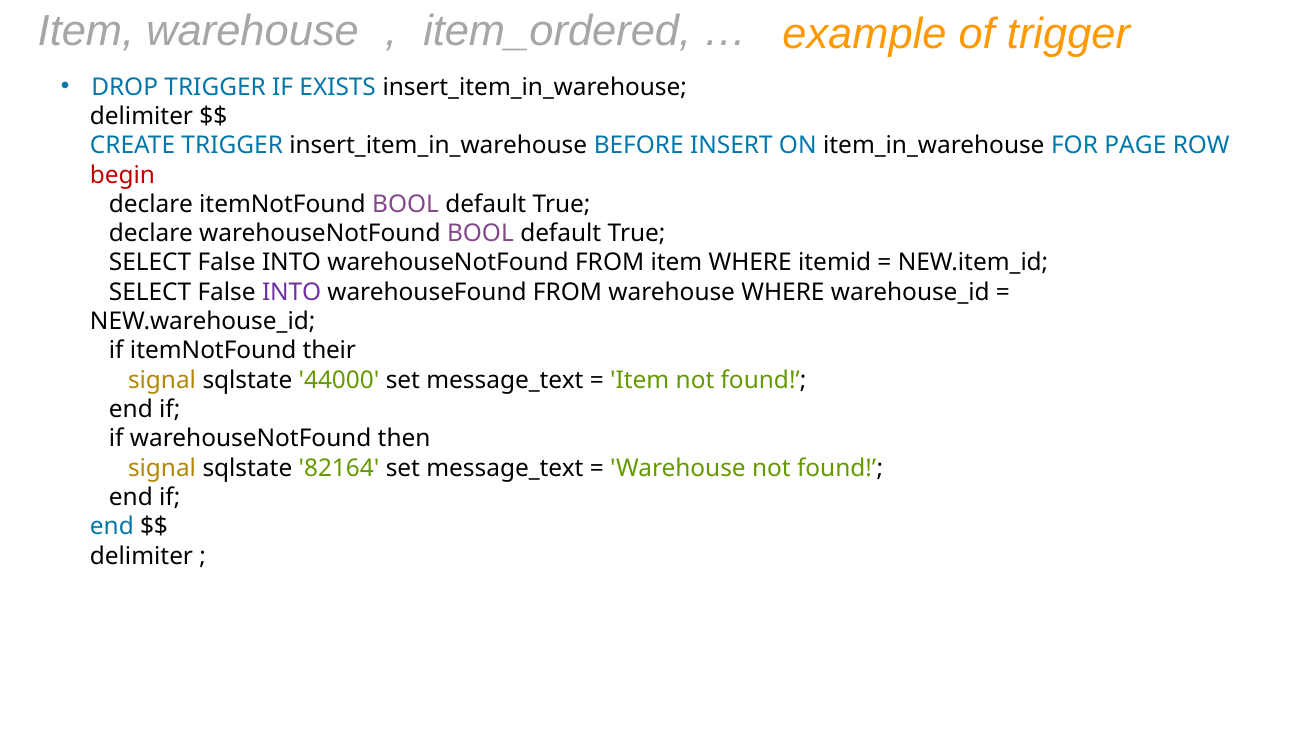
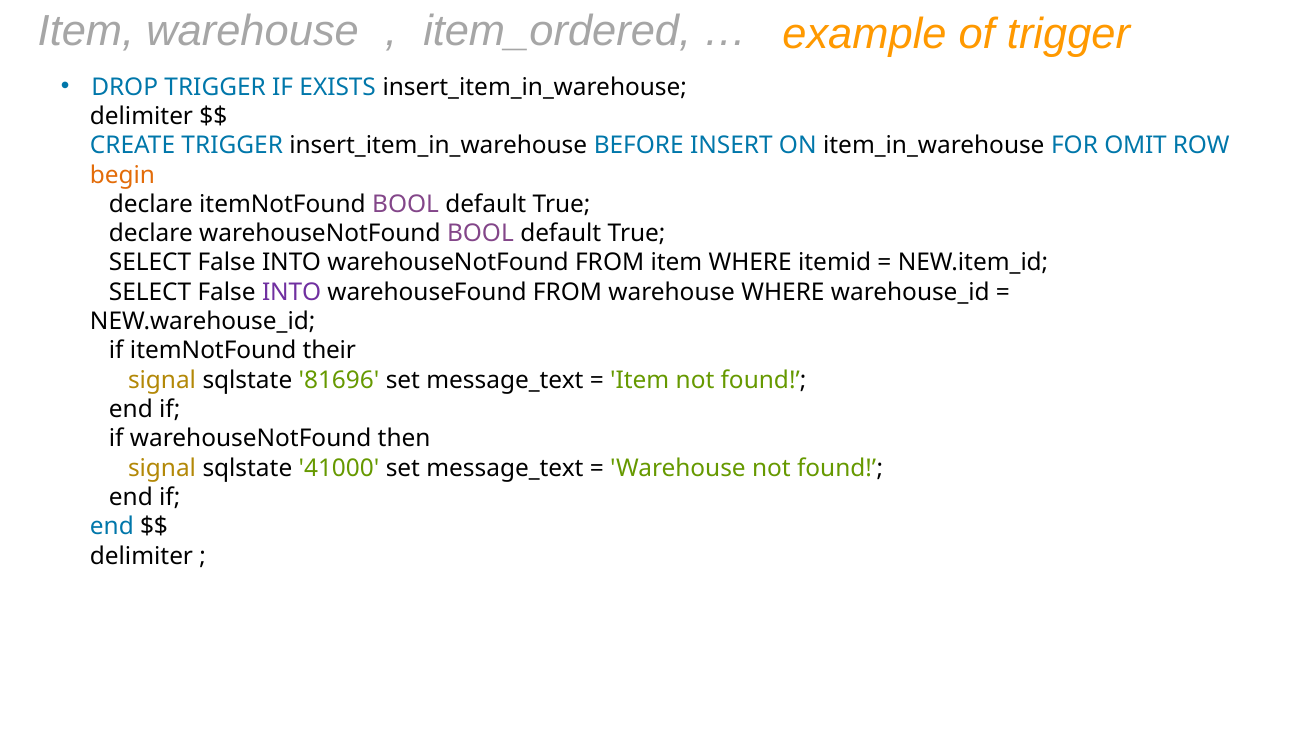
PAGE: PAGE -> OMIT (1136, 146)
begin colour: red -> orange (123, 175)
44000: 44000 -> 81696 (339, 380)
82164: 82164 -> 41000 (339, 468)
